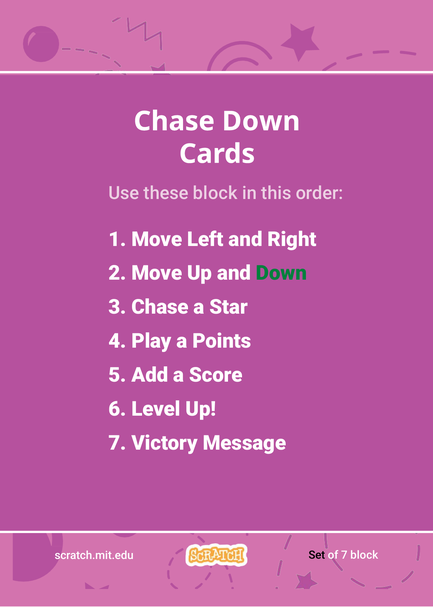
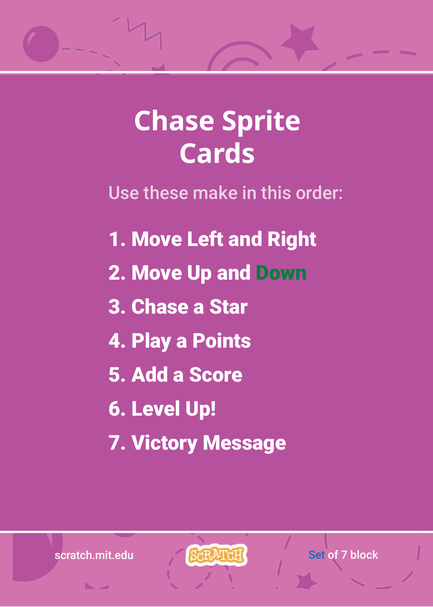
Chase Down: Down -> Sprite (261, 121)
these block: block -> make (215, 193)
Set colour: black -> blue (317, 555)
